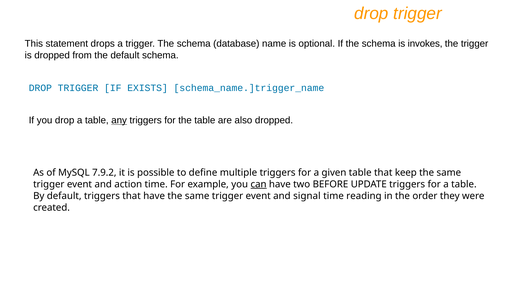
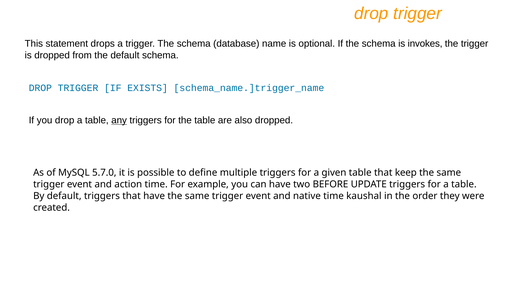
7.9.2: 7.9.2 -> 5.7.0 (104, 173)
can underline: present -> none (259, 184)
signal: signal -> native (307, 196)
reading: reading -> kaushal (364, 196)
